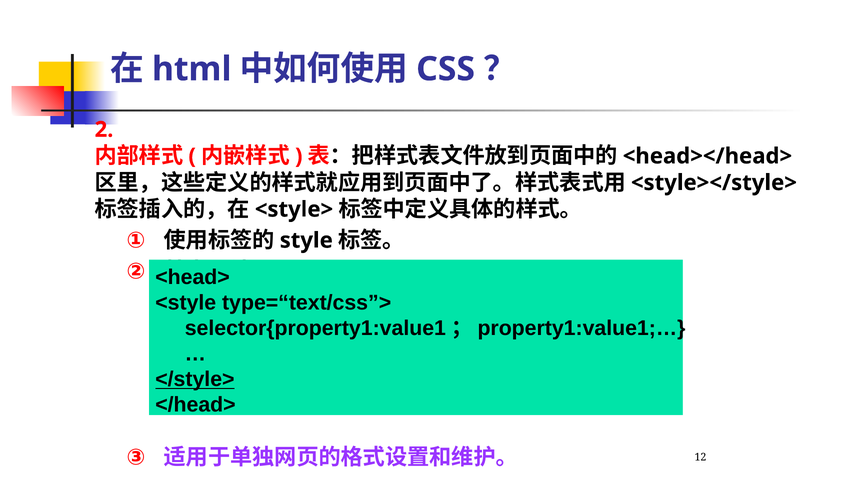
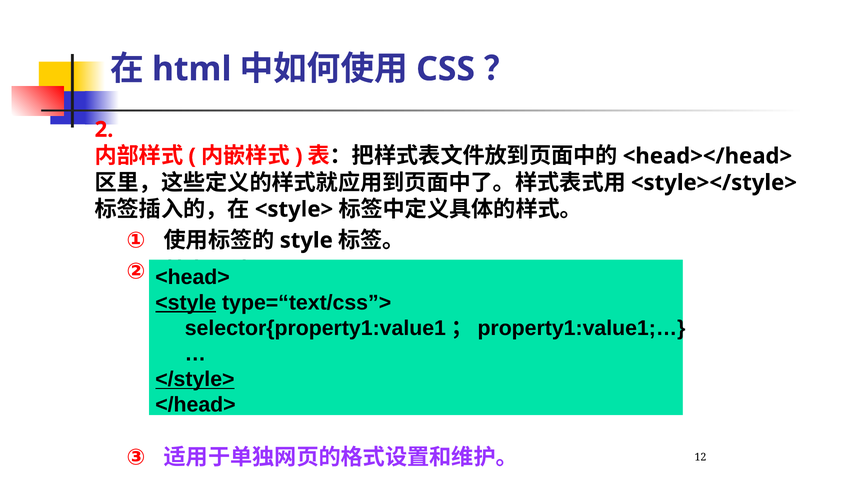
<style underline: none -> present (186, 302)
